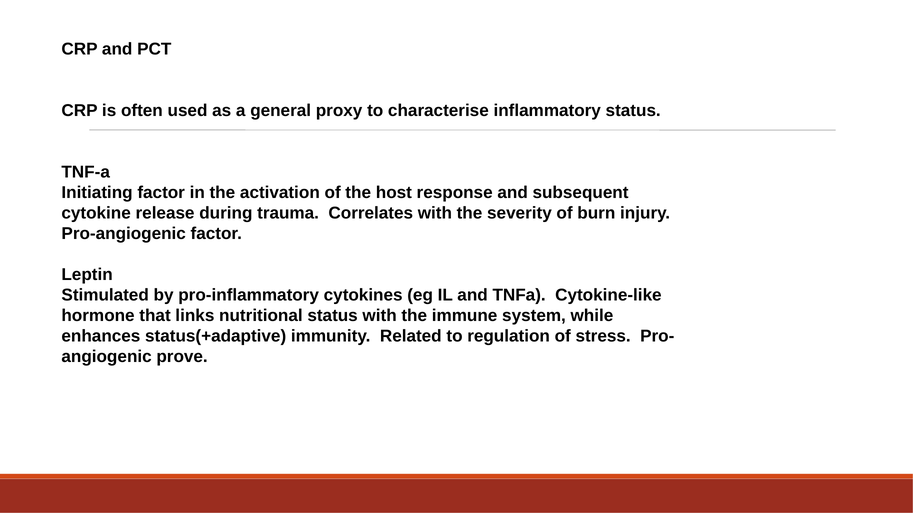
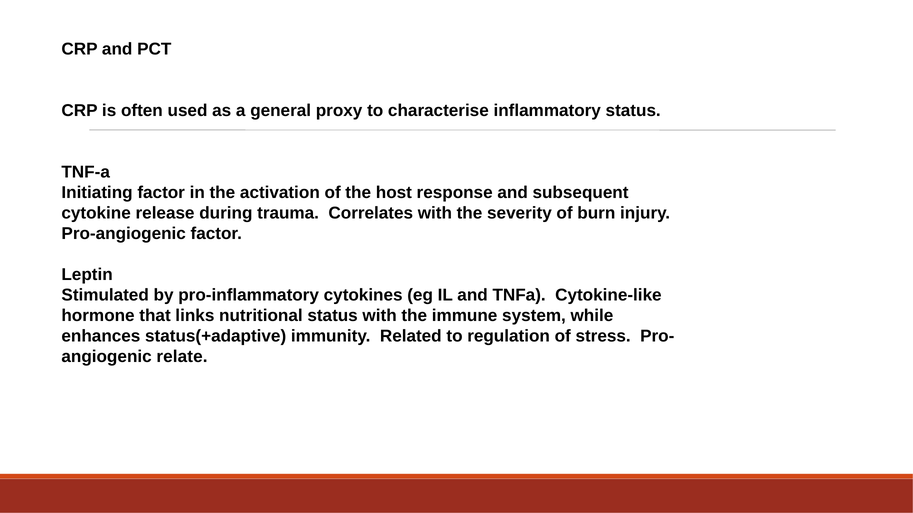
prove: prove -> relate (182, 357)
